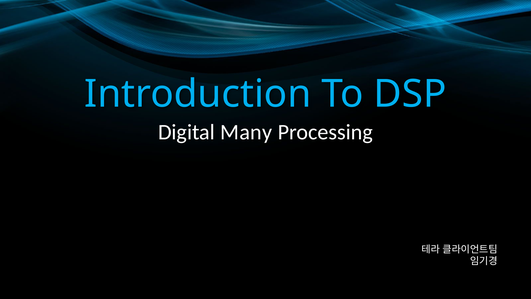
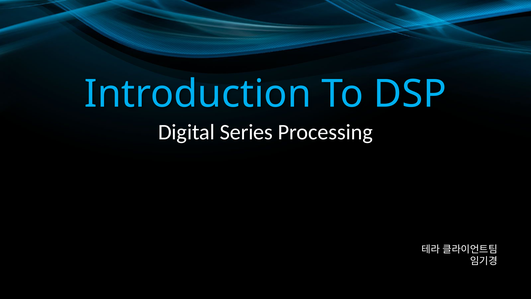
Many: Many -> Series (246, 132)
